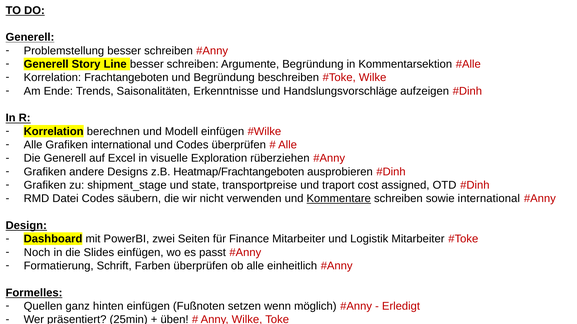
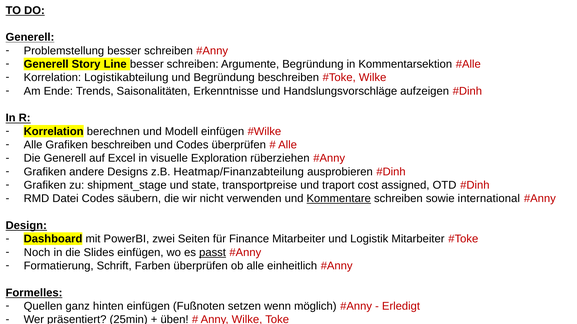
Frachtangeboten: Frachtangeboten -> Logistikabteilung (126, 78)
Grafiken international: international -> beschreiben (121, 145)
Heatmap/Frachtangeboten: Heatmap/Frachtangeboten -> Heatmap/Finanzabteilung (239, 172)
passt underline: none -> present (213, 253)
